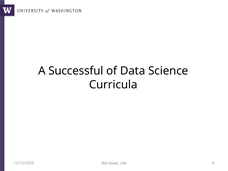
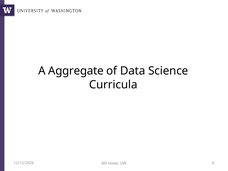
Successful: Successful -> Aggregate (76, 71)
